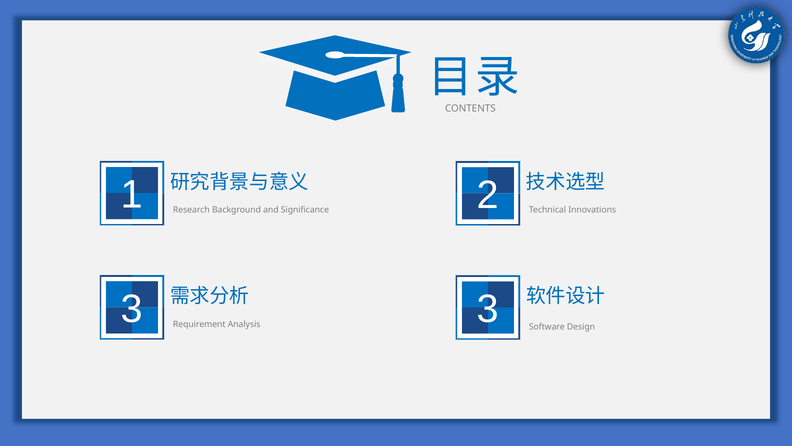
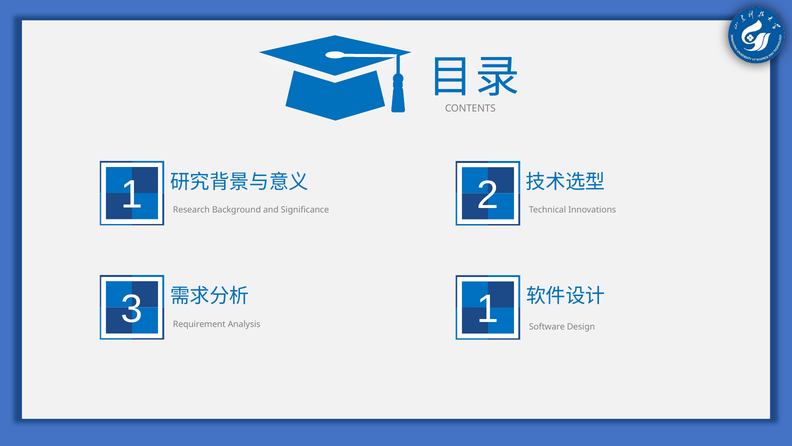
Analysis 3: 3 -> 1 (488, 309)
